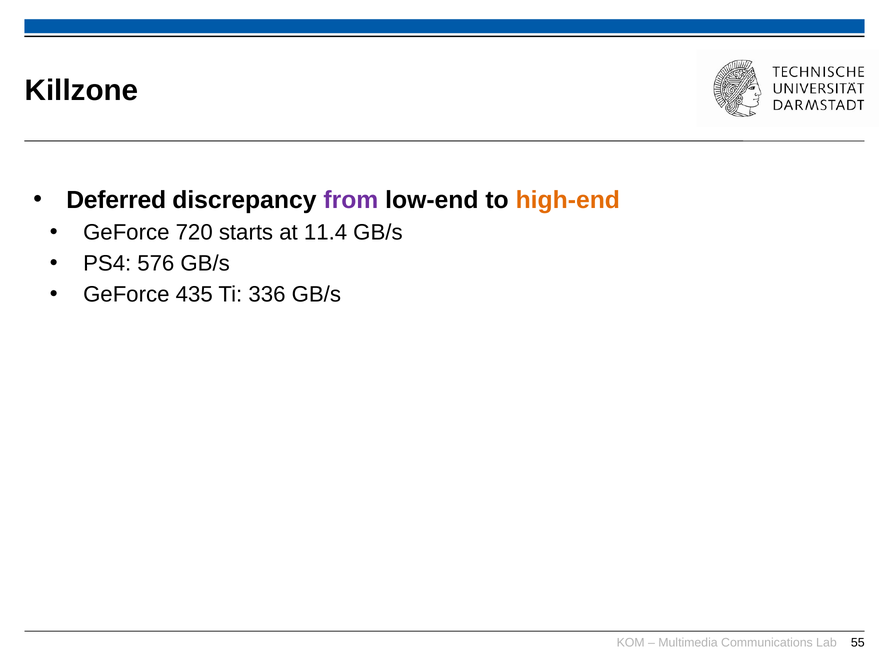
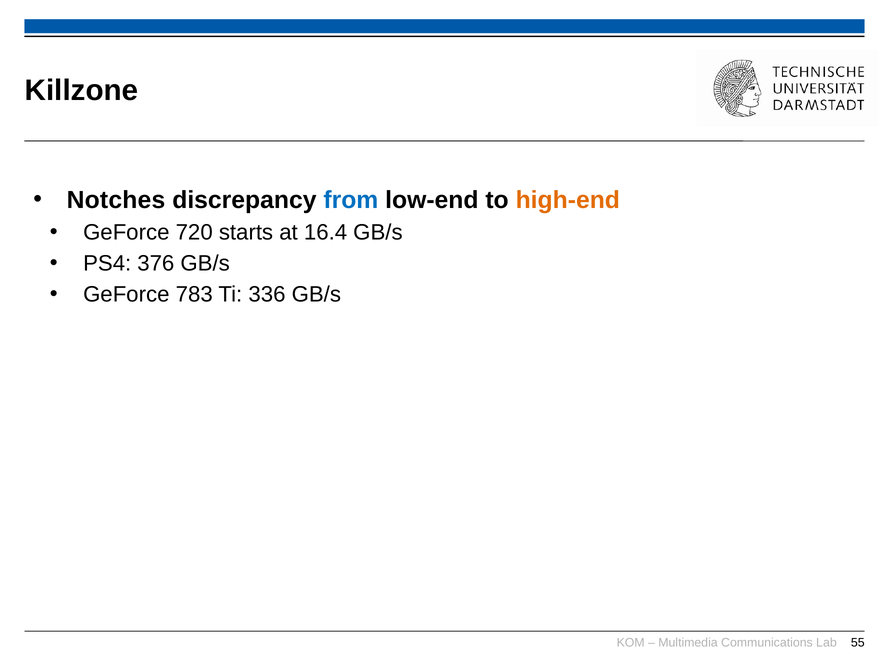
Deferred: Deferred -> Notches (116, 200)
from colour: purple -> blue (351, 200)
11.4: 11.4 -> 16.4 (326, 232)
576: 576 -> 376 (156, 263)
435: 435 -> 783 (194, 295)
